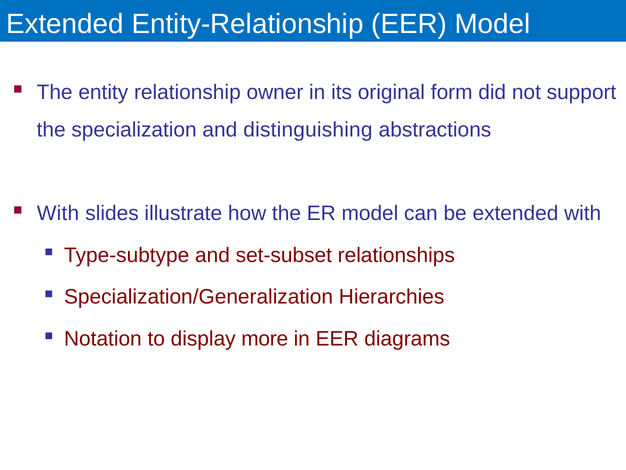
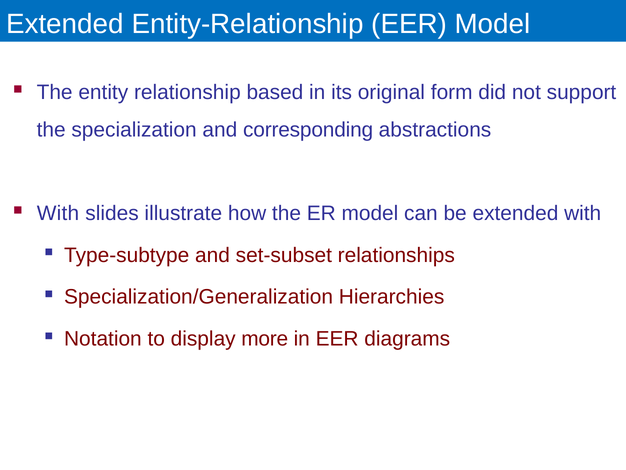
owner: owner -> based (275, 92)
distinguishing: distinguishing -> corresponding (308, 130)
